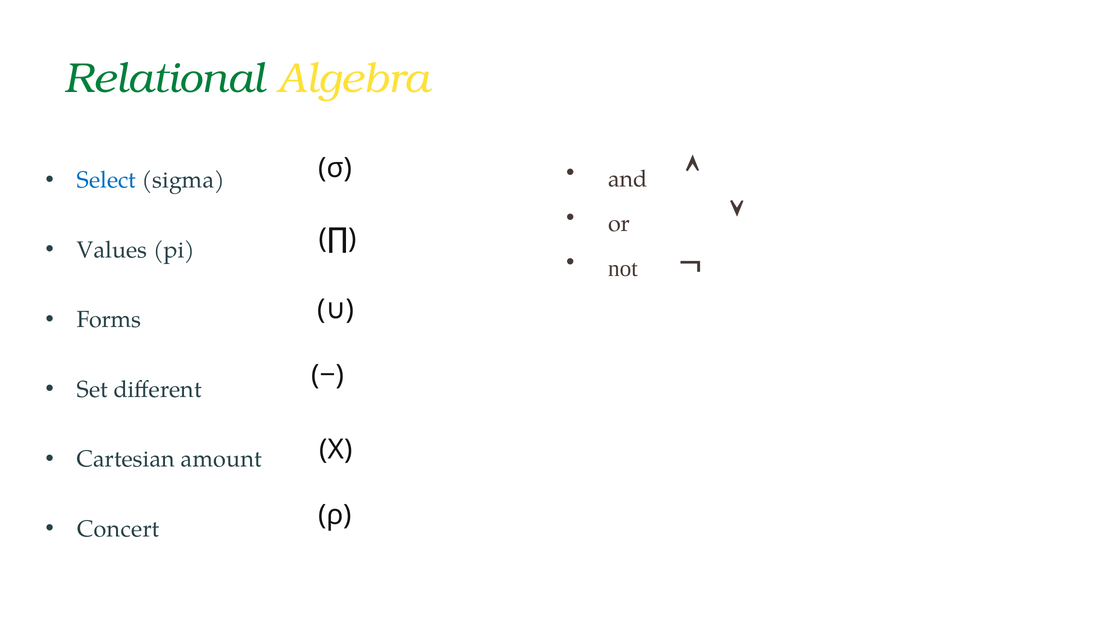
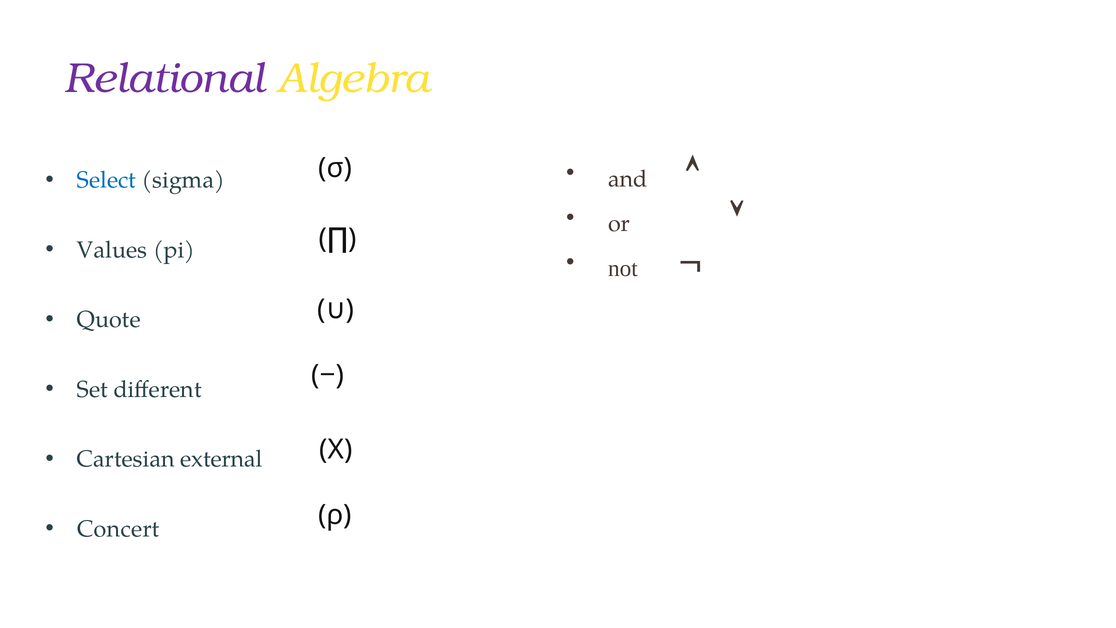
Relational colour: green -> purple (164, 78)
Forms: Forms -> Quote (109, 320)
amount: amount -> external (222, 459)
